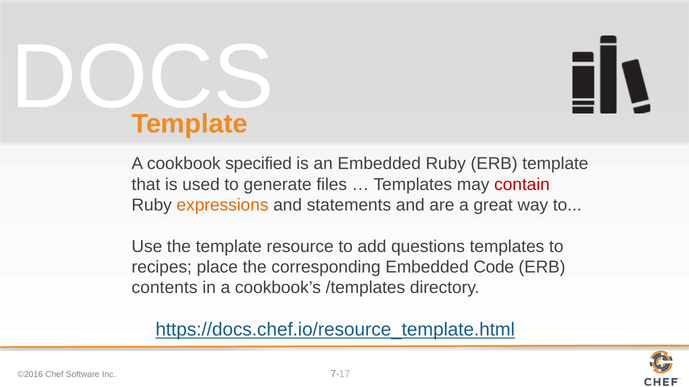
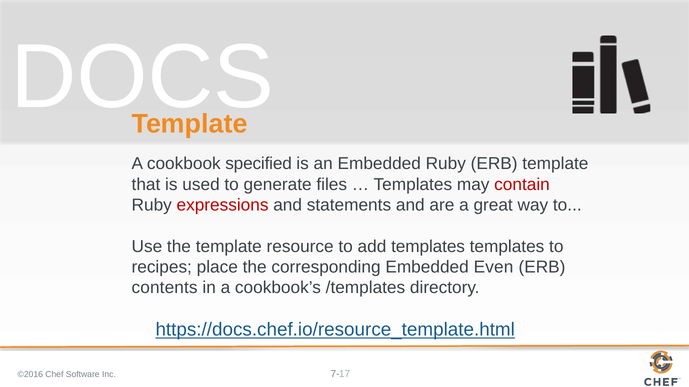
expressions colour: orange -> red (223, 205)
add questions: questions -> templates (428, 247)
Code: Code -> Even (494, 267)
